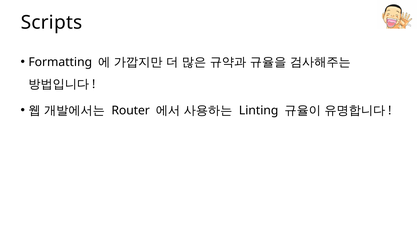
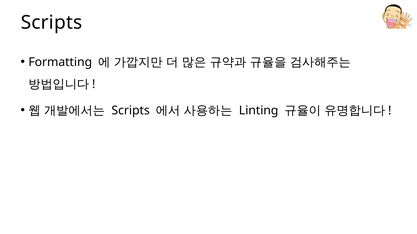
Router: Router -> Scripts (131, 111)
